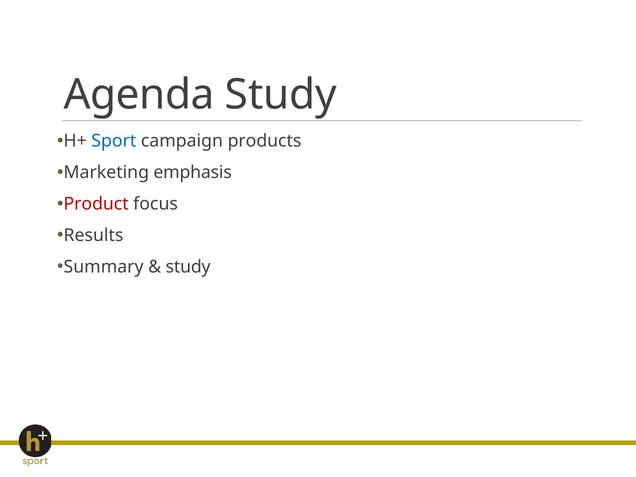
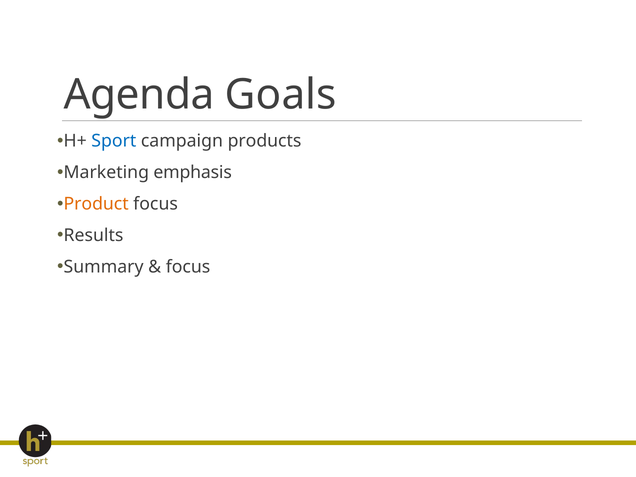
Agenda Study: Study -> Goals (281, 95)
Product colour: red -> orange (96, 204)
study: study -> focus (188, 267)
